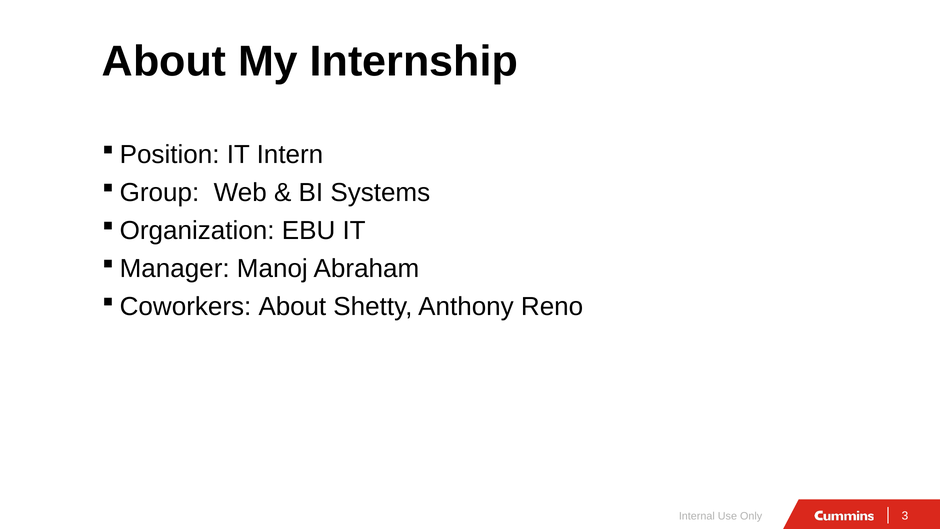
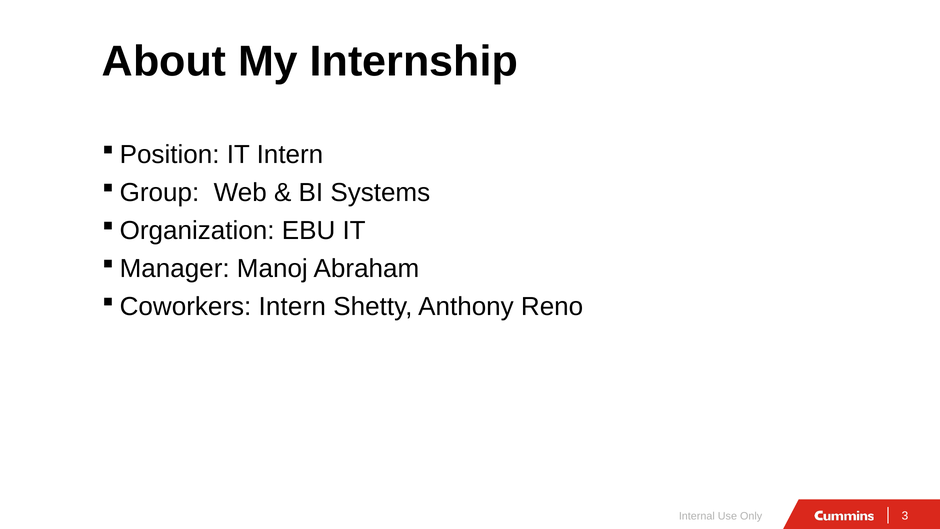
About: About -> Intern (292, 306)
